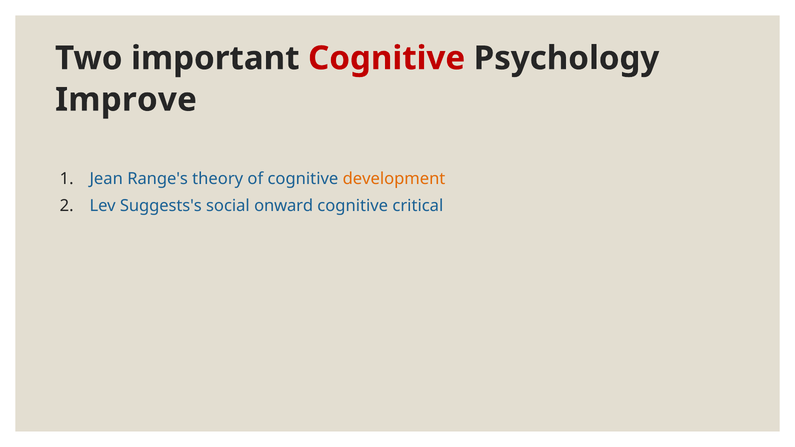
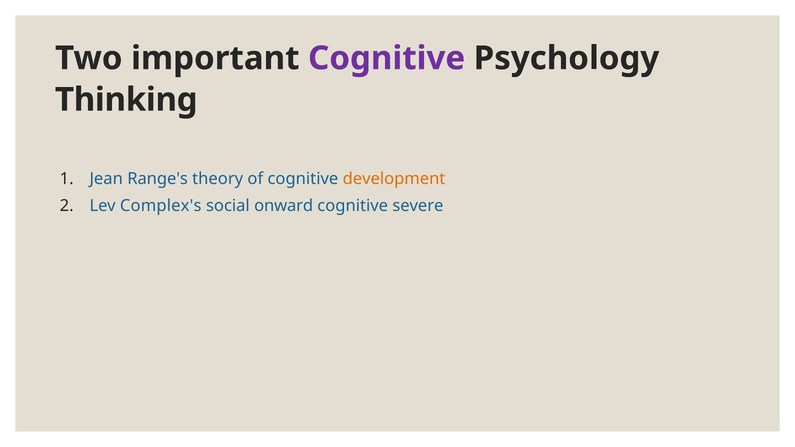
Cognitive colour: red -> purple (387, 58)
Improve: Improve -> Thinking (126, 100)
Suggests's: Suggests's -> Complex's (161, 206)
critical: critical -> severe (418, 206)
